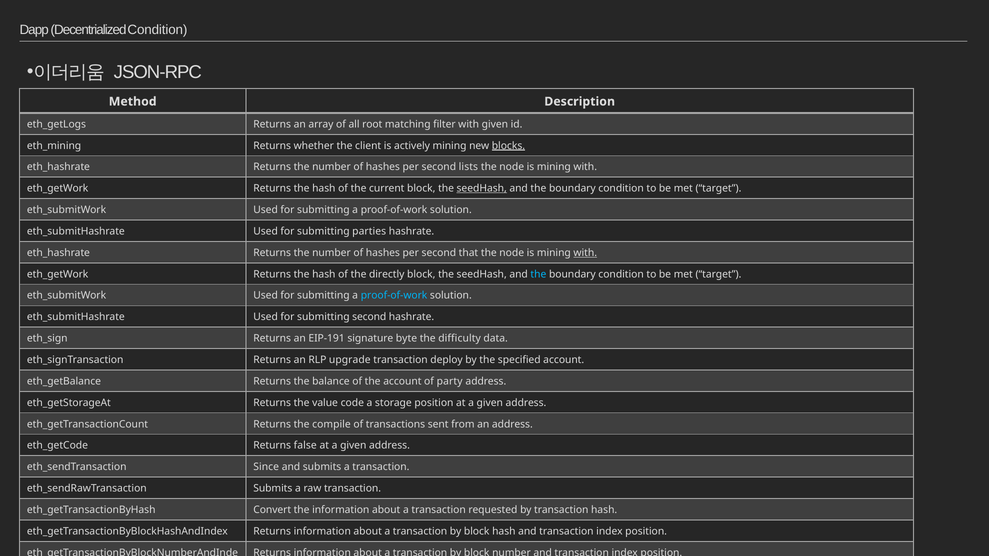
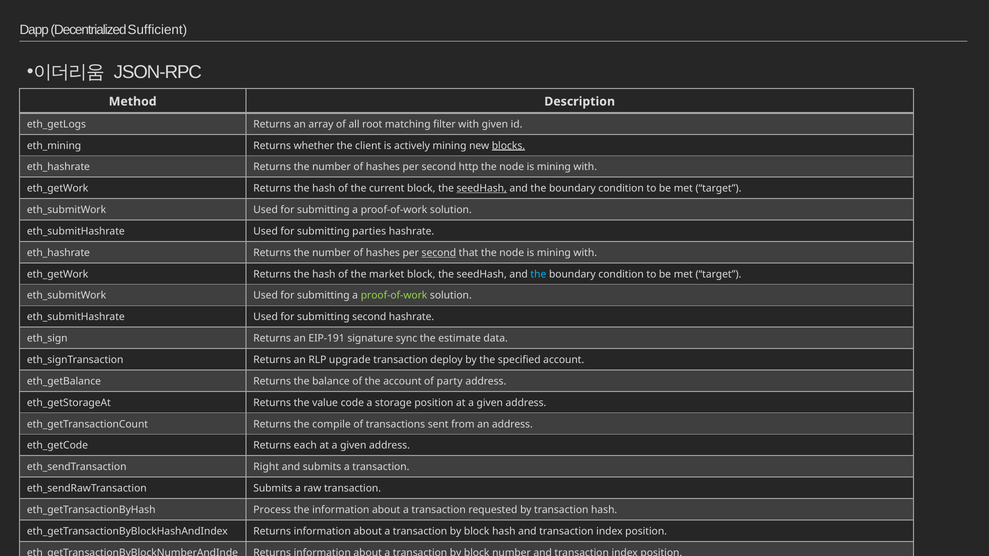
Decentrialized Condition: Condition -> Sufficient (157, 30)
lists: lists -> http (468, 167)
second underline: none -> present (439, 253)
with underline: present -> none (585, 253)
directly: directly -> market (387, 274)
proof-of-work colour: light blue -> light green (394, 296)
byte: byte -> sync (407, 339)
difficulty: difficulty -> estimate (460, 339)
false: false -> each (305, 446)
Since: Since -> Right (266, 467)
Convert: Convert -> Process (272, 510)
